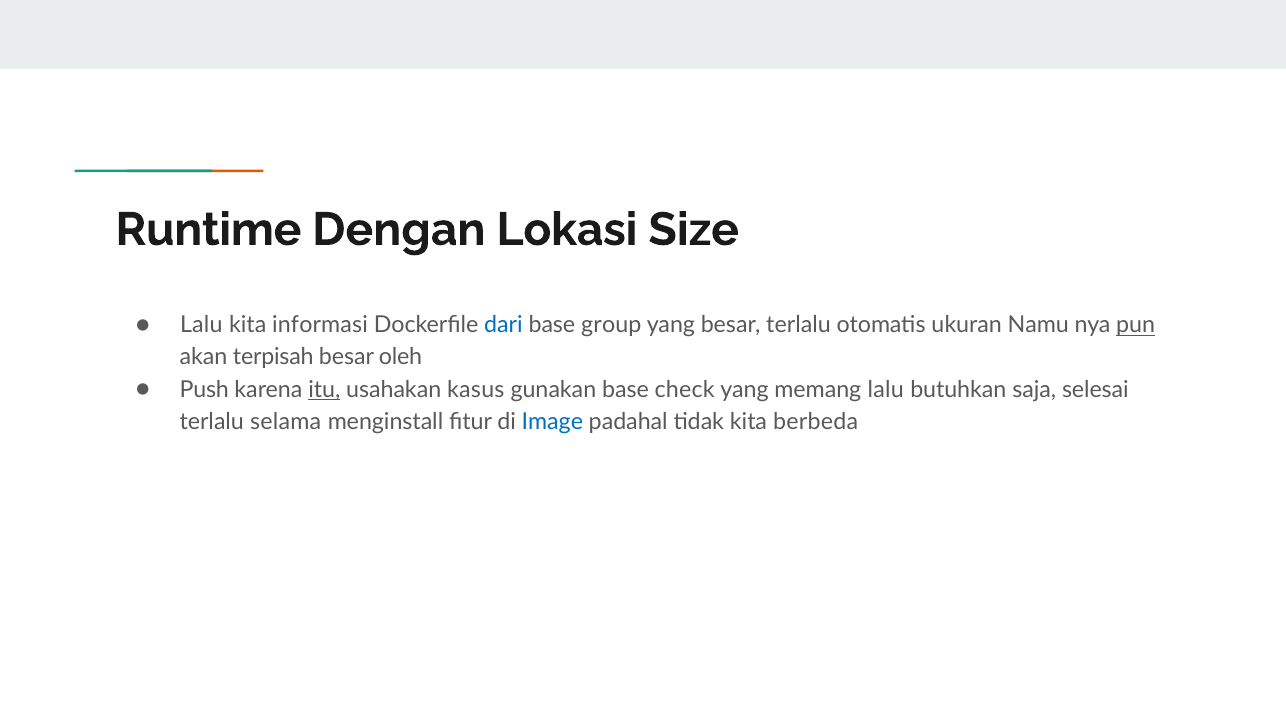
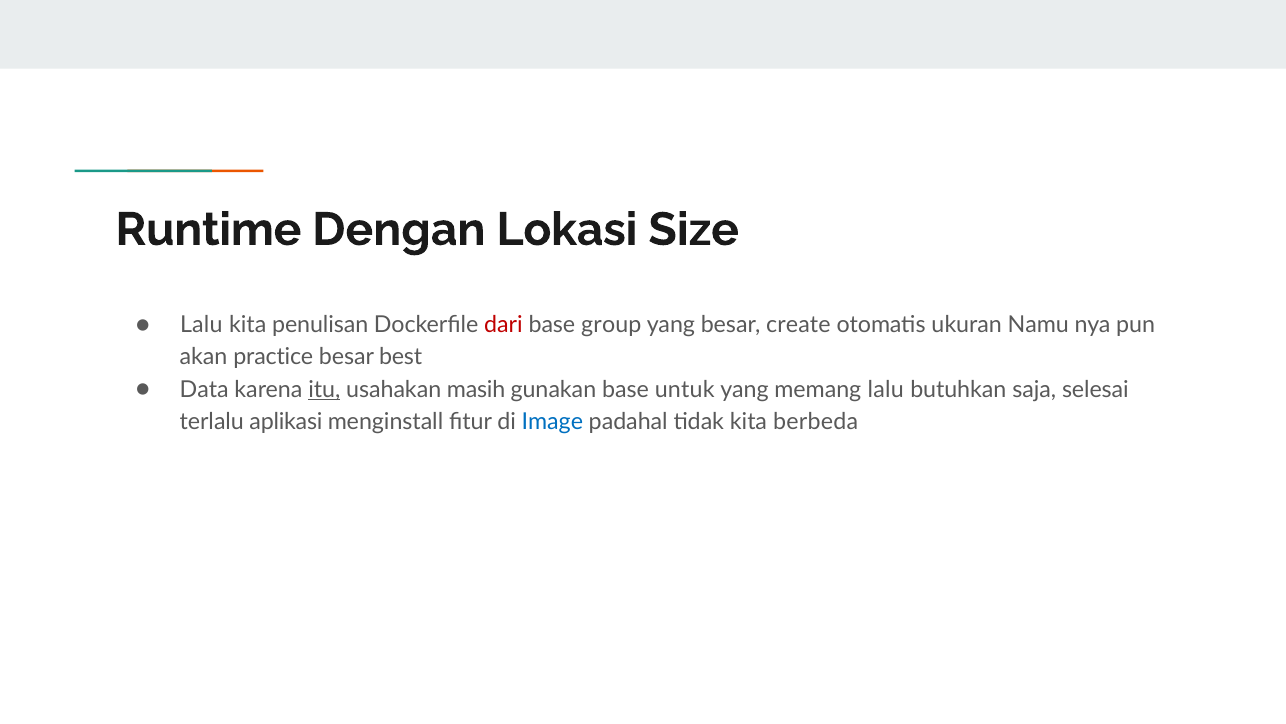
informasi: informasi -> penulisan (320, 325)
dari colour: blue -> red (503, 325)
besar terlalu: terlalu -> create (798, 325)
pun underline: present -> none (1136, 325)
terpisah: terpisah -> practice (273, 357)
oleh: oleh -> best (401, 357)
Push: Push -> Data (204, 389)
kasus: kasus -> masih (476, 389)
check: check -> untuk (685, 389)
selama: selama -> aplikasi (286, 421)
